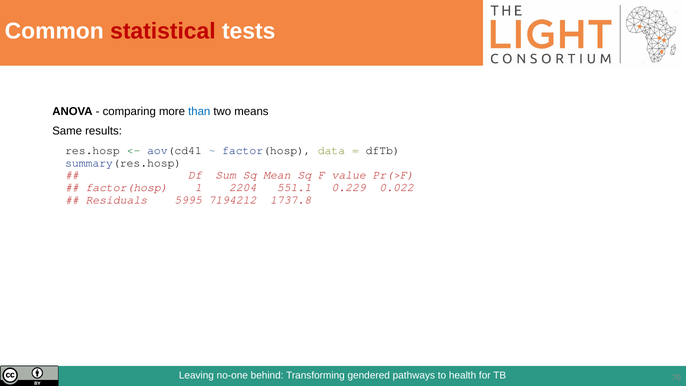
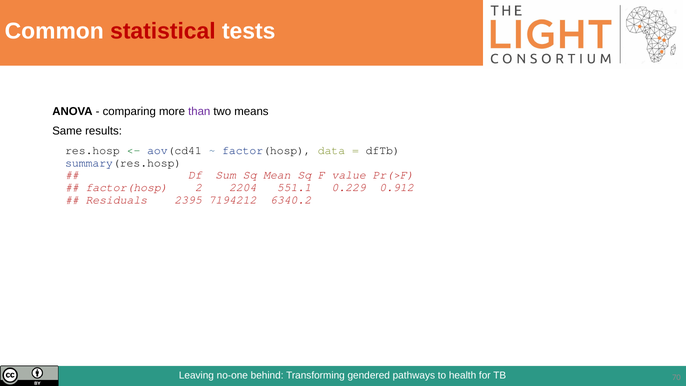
than colour: blue -> purple (199, 111)
1: 1 -> 2 (198, 187)
0.022: 0.022 -> 0.912 (397, 187)
5995: 5995 -> 2395 (188, 200)
1737.8: 1737.8 -> 6340.2 (291, 200)
